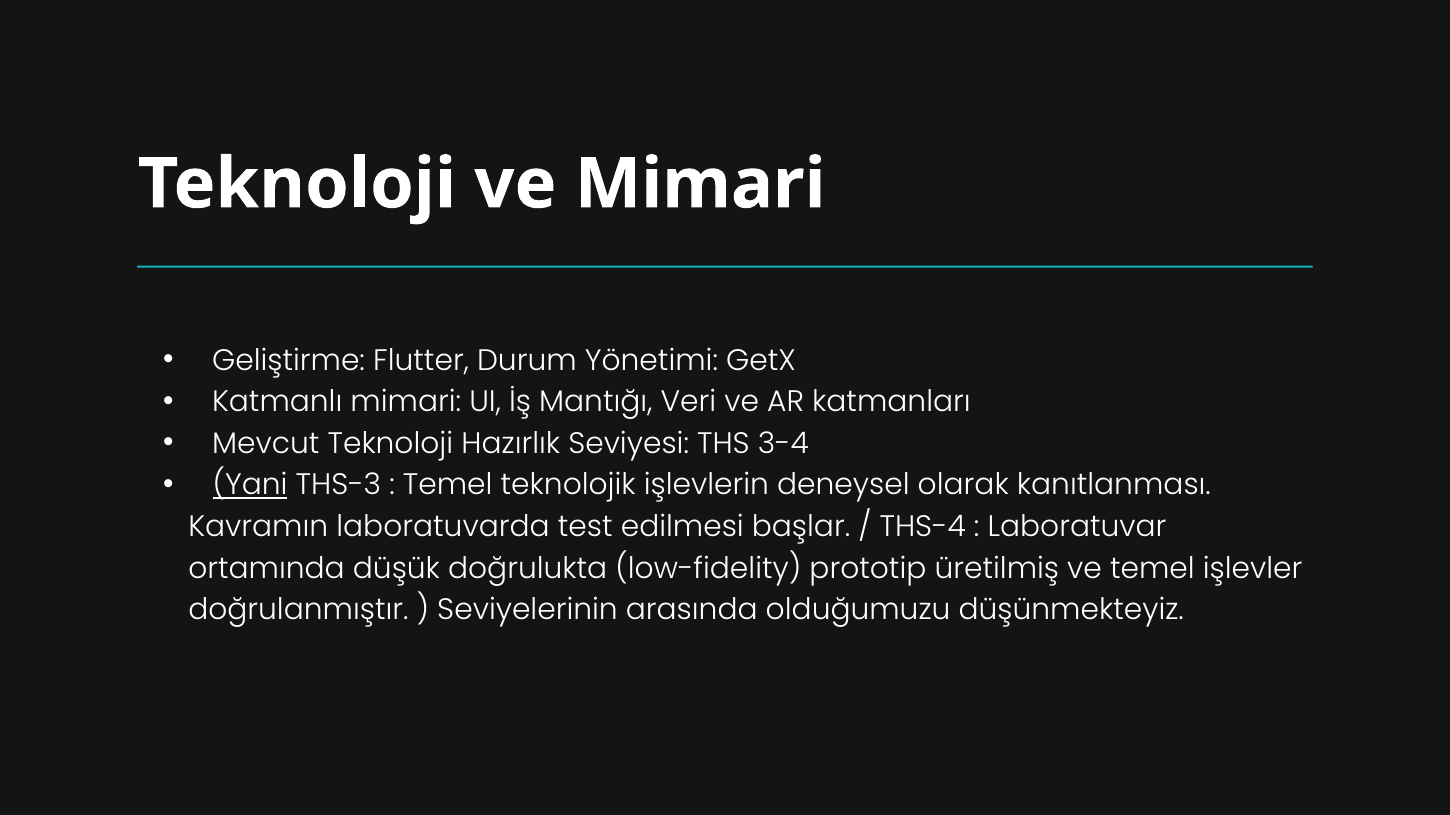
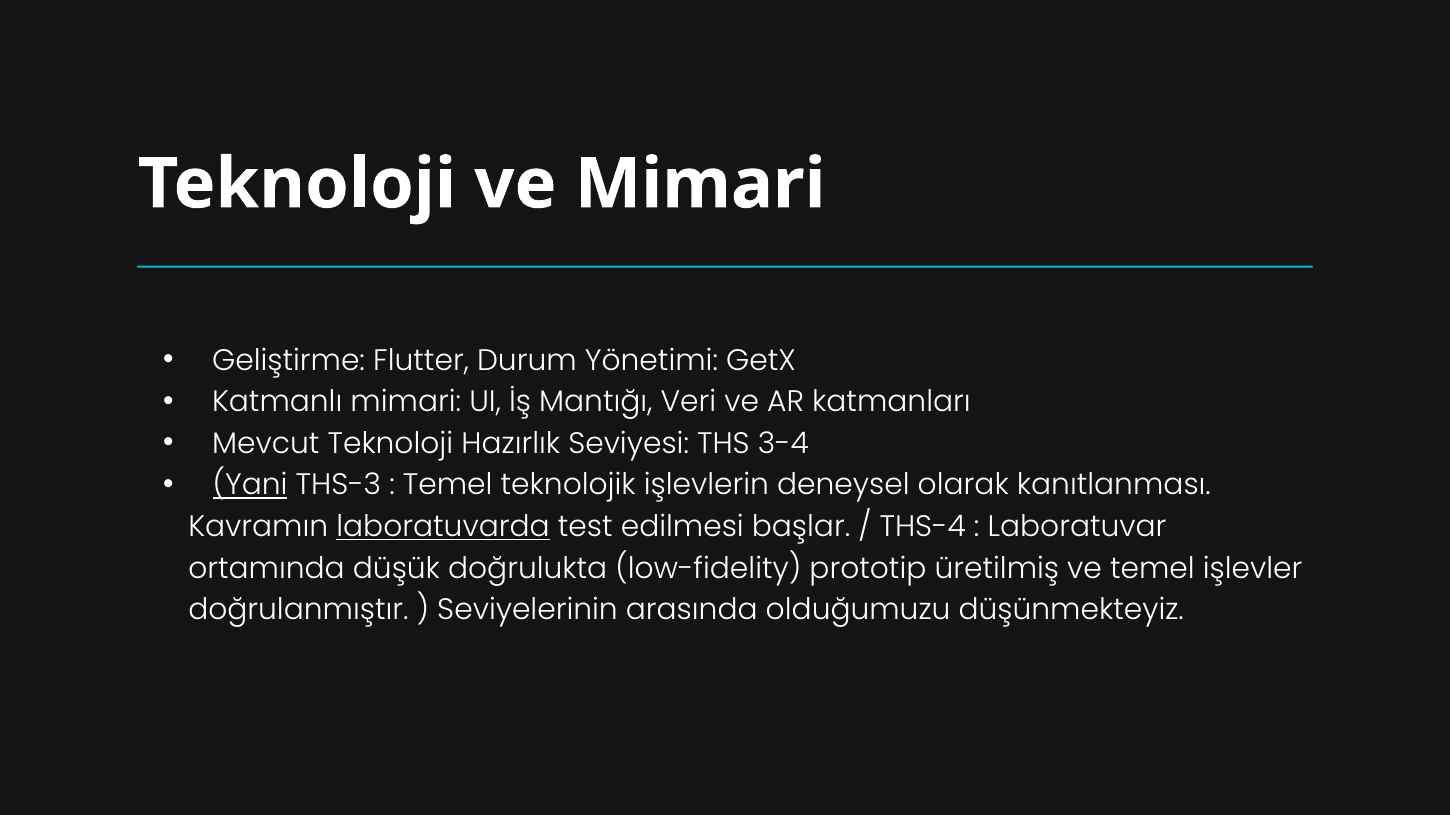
laboratuvarda underline: none -> present (443, 527)
